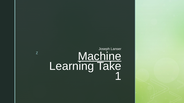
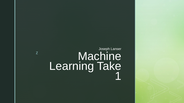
Machine underline: present -> none (100, 57)
